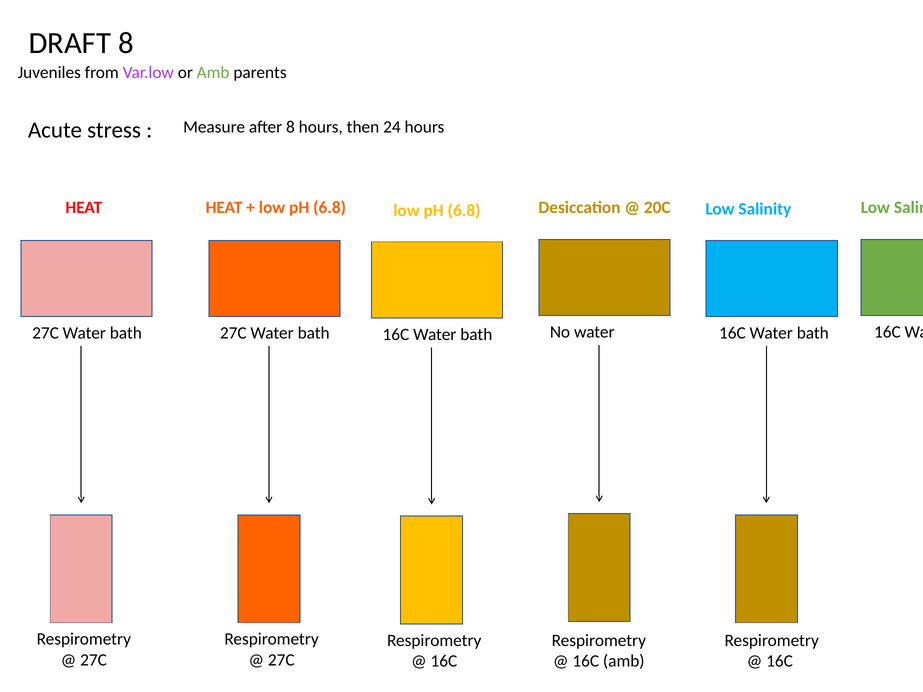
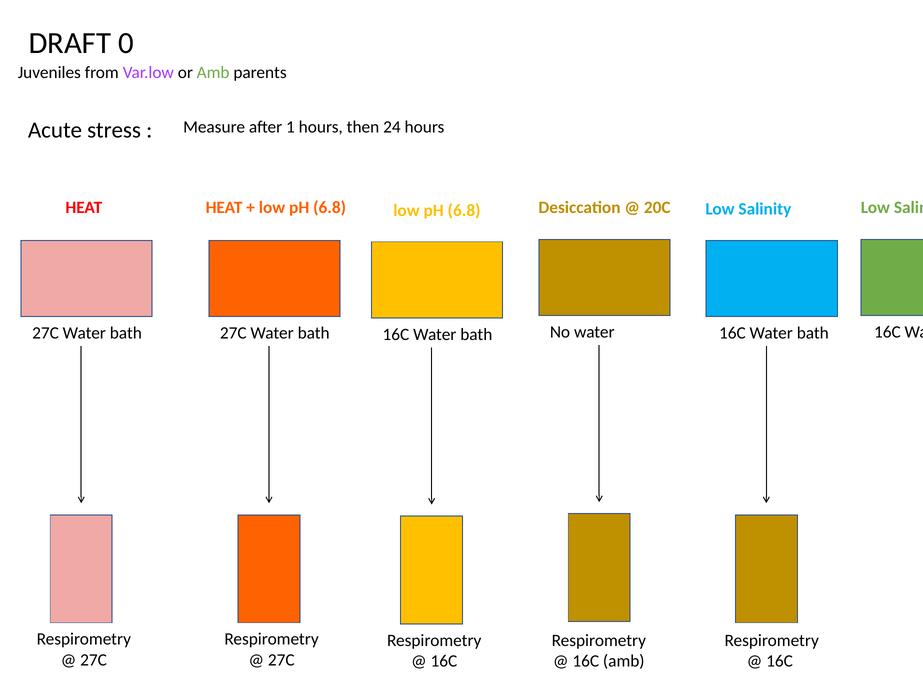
DRAFT 8: 8 -> 0 (126, 43)
after 8: 8 -> 1 (290, 127)
